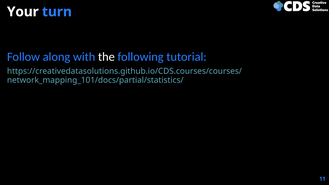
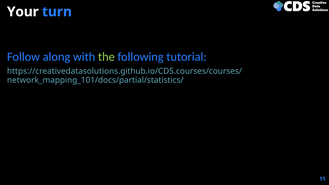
the colour: white -> light green (106, 57)
